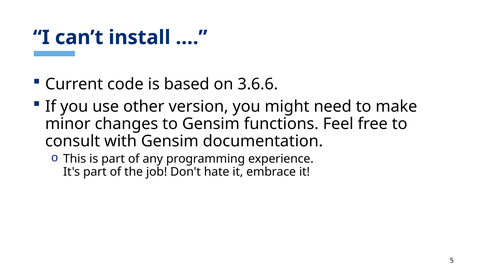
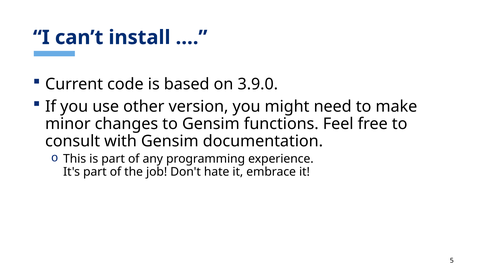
3.6.6: 3.6.6 -> 3.9.0 (258, 84)
